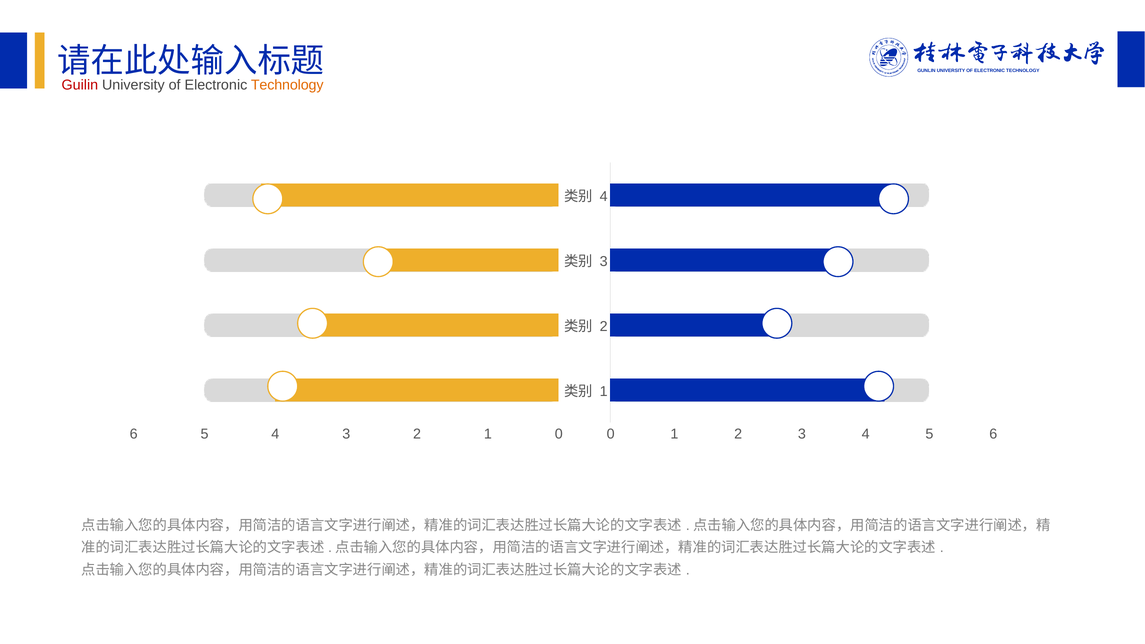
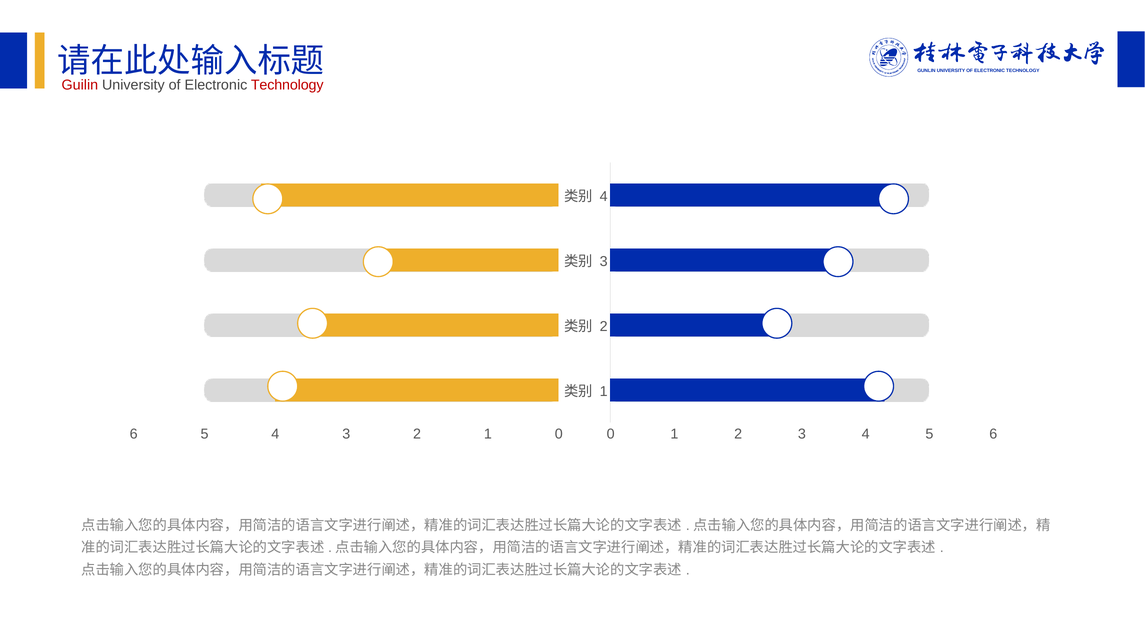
Technology colour: orange -> red (287, 85)
